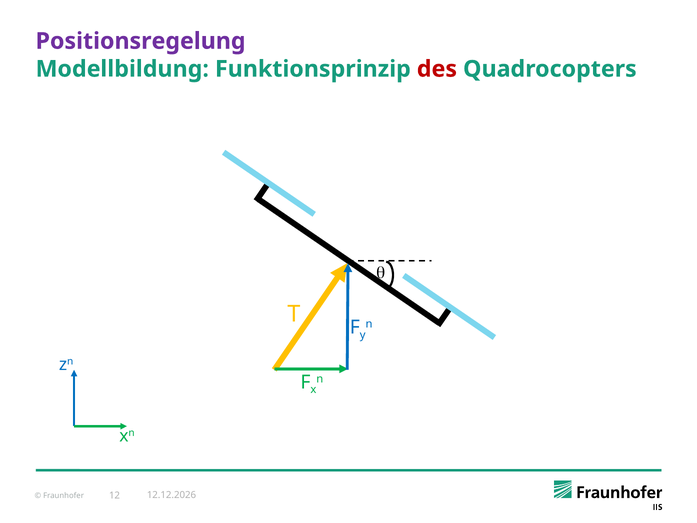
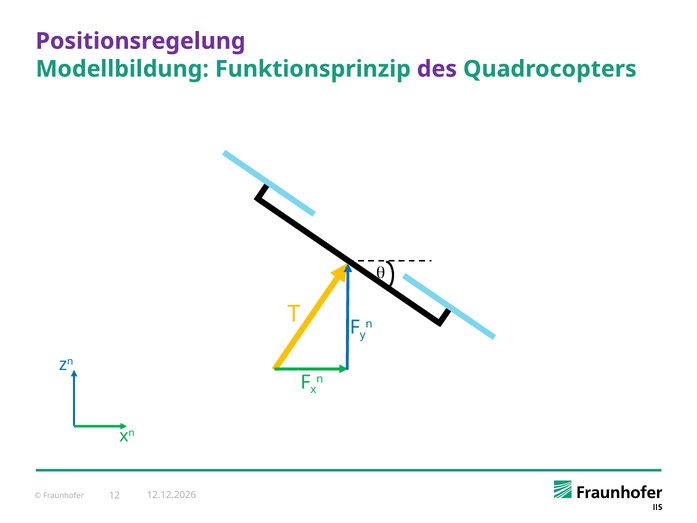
des colour: red -> purple (437, 69)
